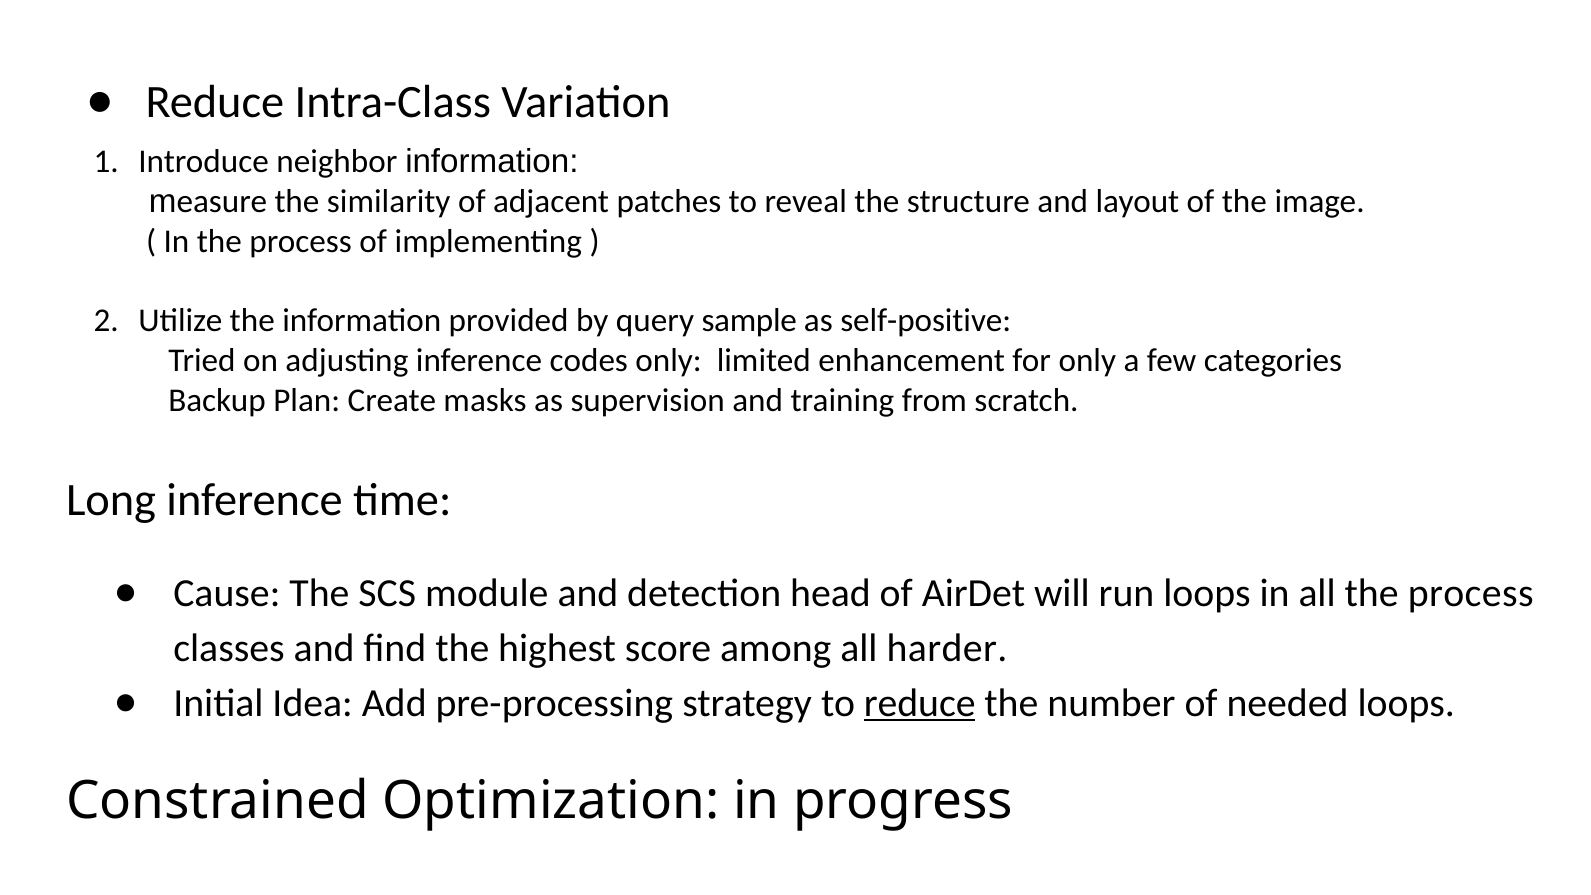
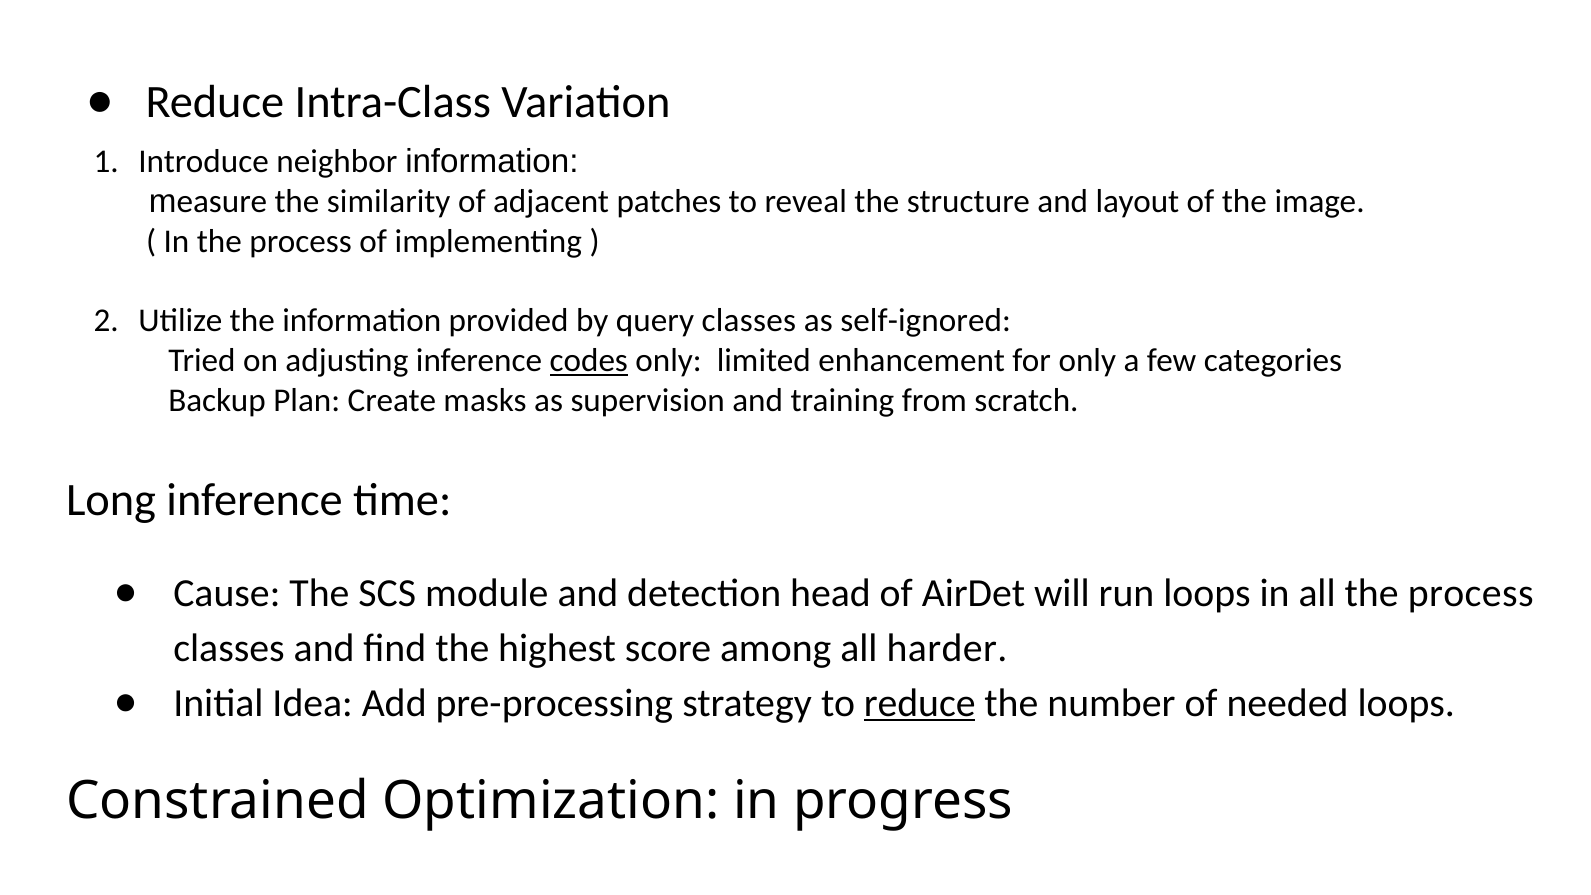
query sample: sample -> classes (749, 321)
self-positive: self-positive -> self-ignored (926, 321)
codes underline: none -> present (589, 361)
